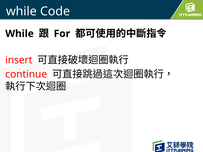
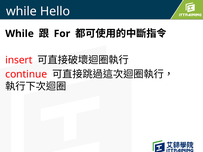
Code: Code -> Hello (55, 11)
